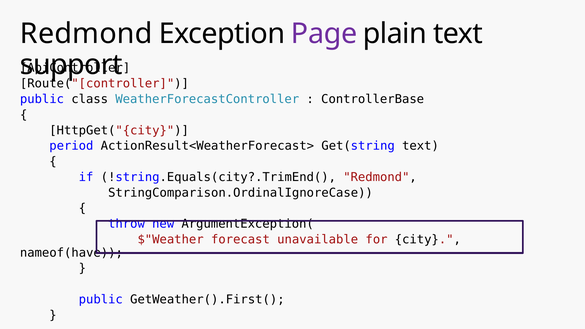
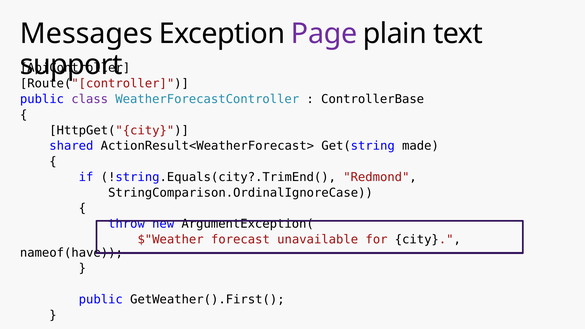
Redmond: Redmond -> Messages (86, 34)
class colour: black -> purple (90, 99)
period: period -> shared (71, 146)
Get(string text: text -> made (420, 146)
